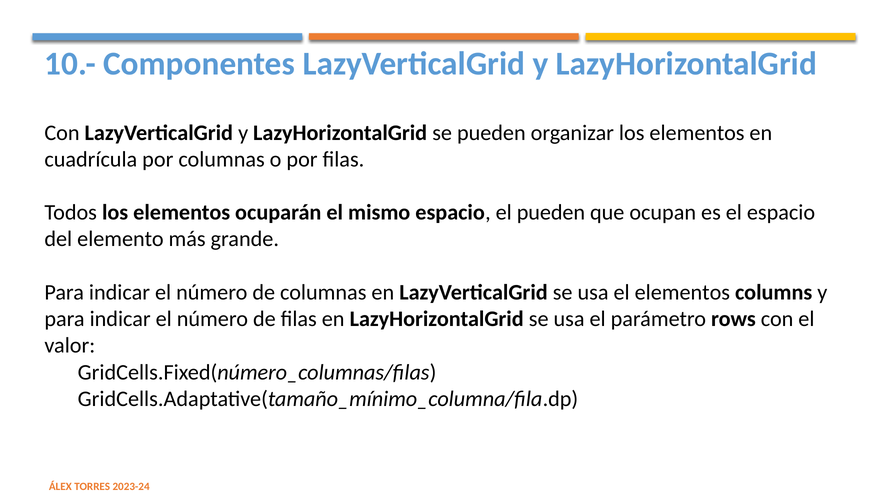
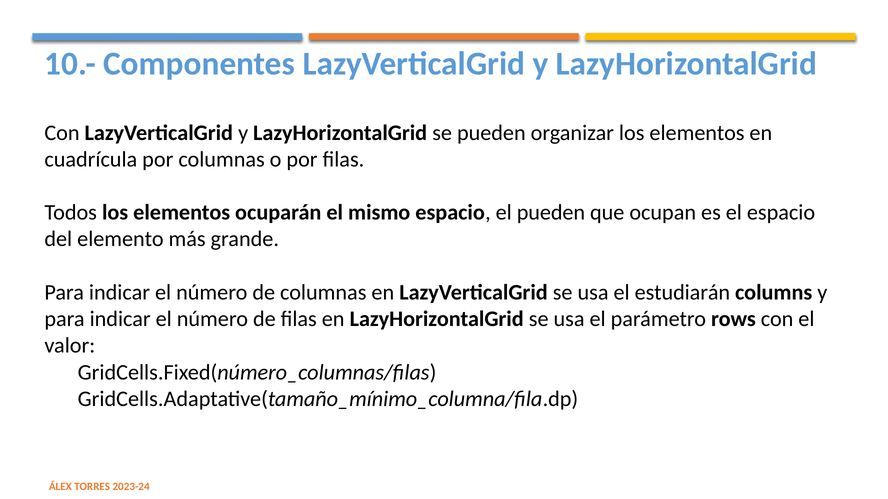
el elementos: elementos -> estudiarán (682, 293)
